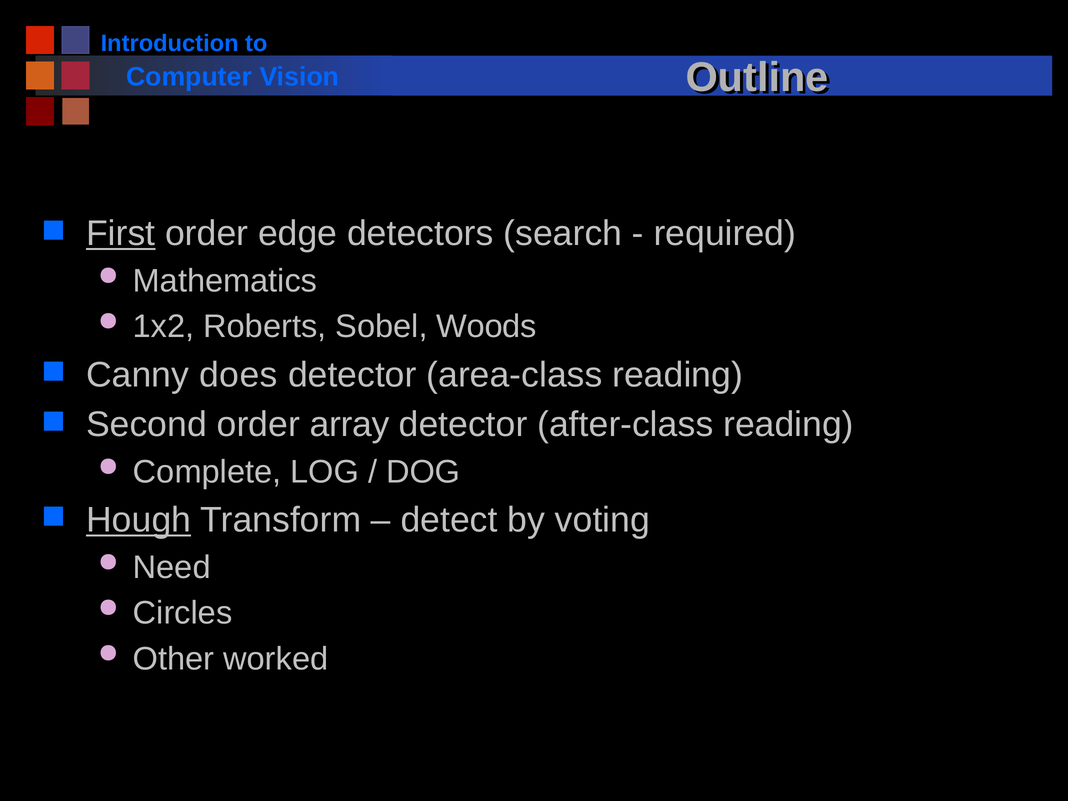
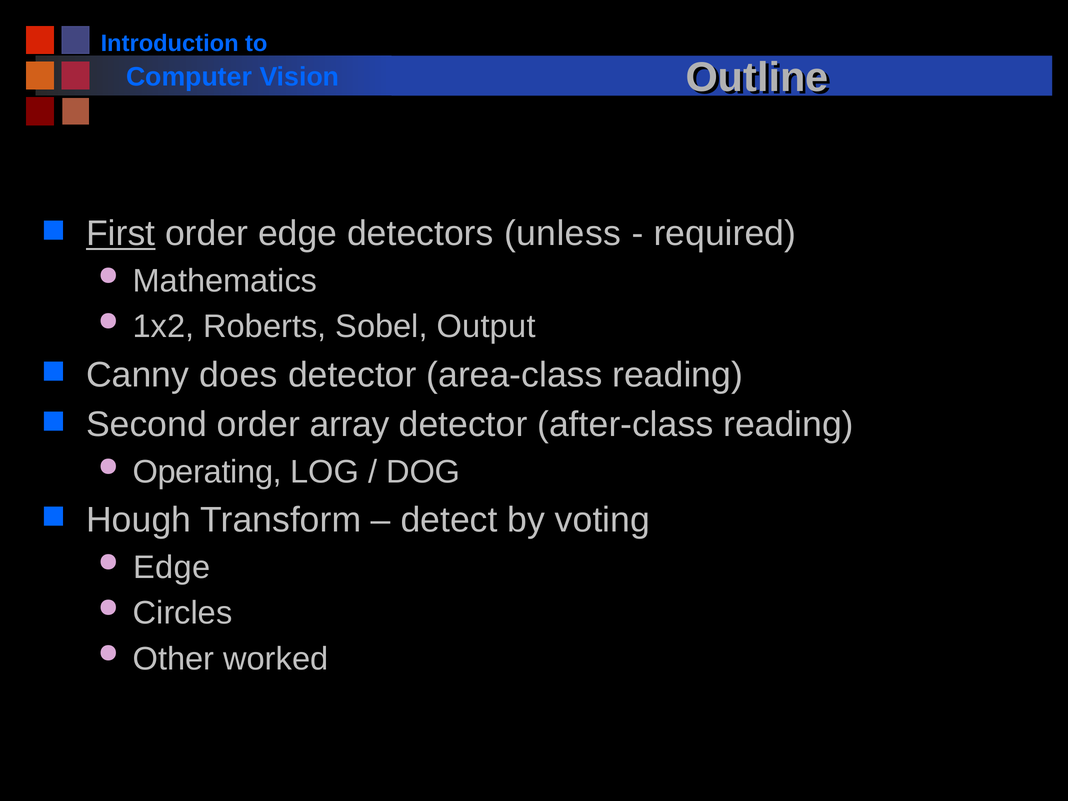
search: search -> unless (563, 234)
Woods: Woods -> Output (486, 327)
Complete: Complete -> Operating (207, 472)
Hough underline: present -> none (139, 520)
Need: Need -> Edge (172, 567)
